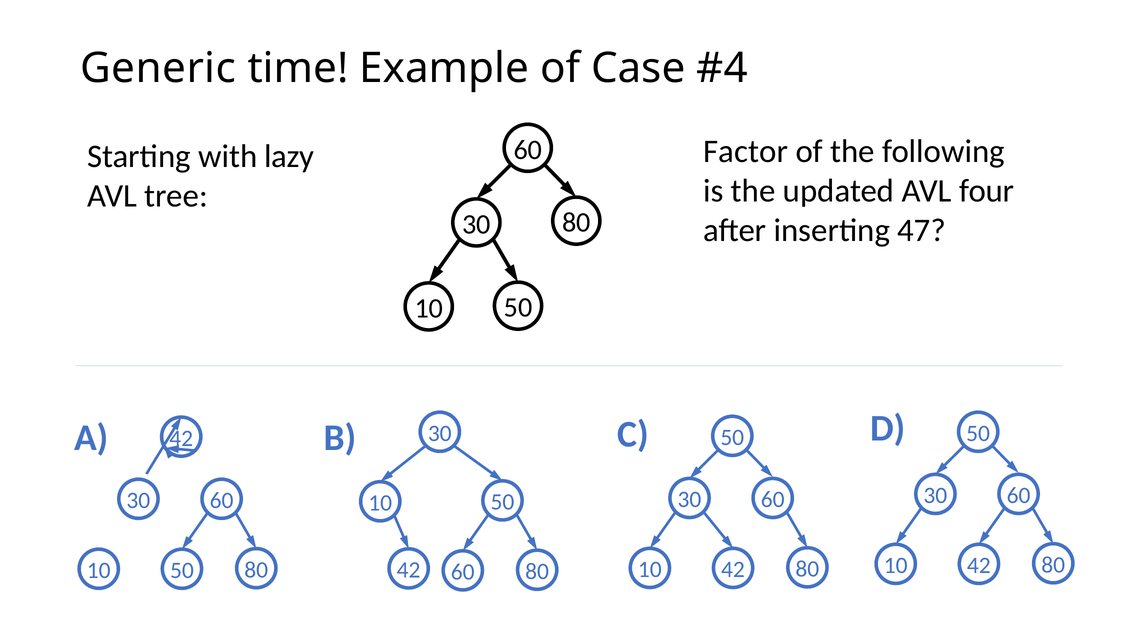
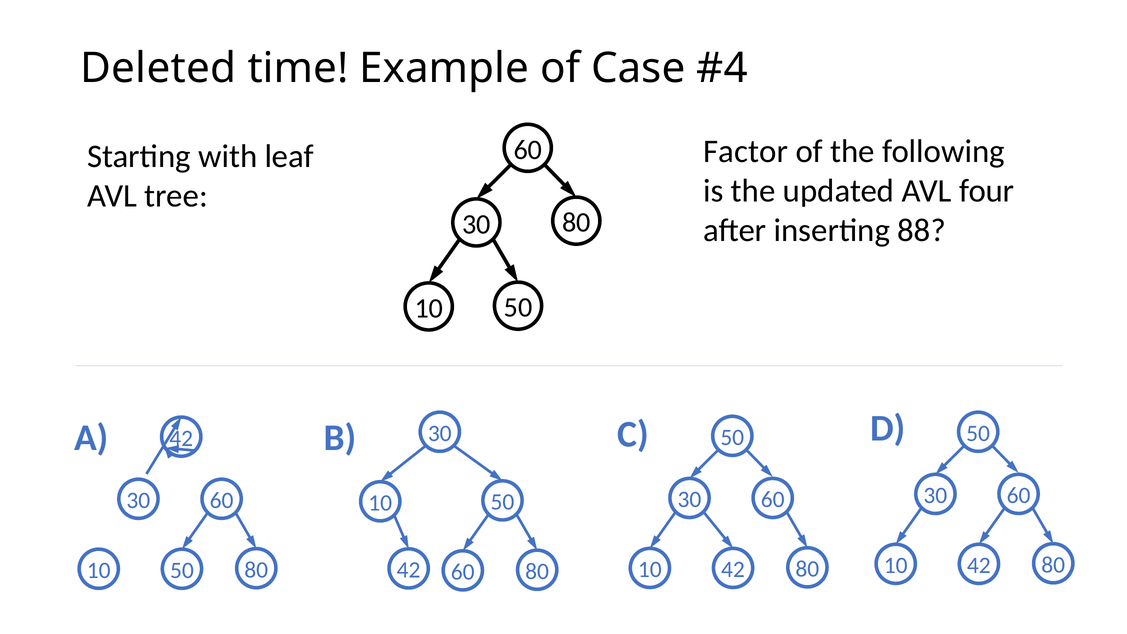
Generic: Generic -> Deleted (158, 68)
lazy: lazy -> leaf (289, 156)
47: 47 -> 88 (922, 231)
